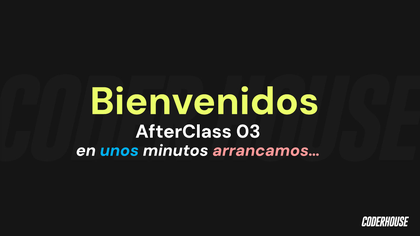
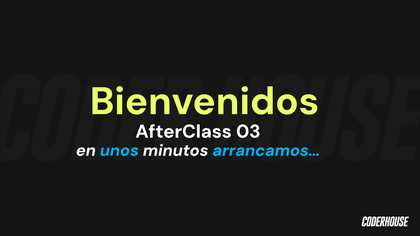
arrancamos… colour: pink -> light blue (266, 151)
